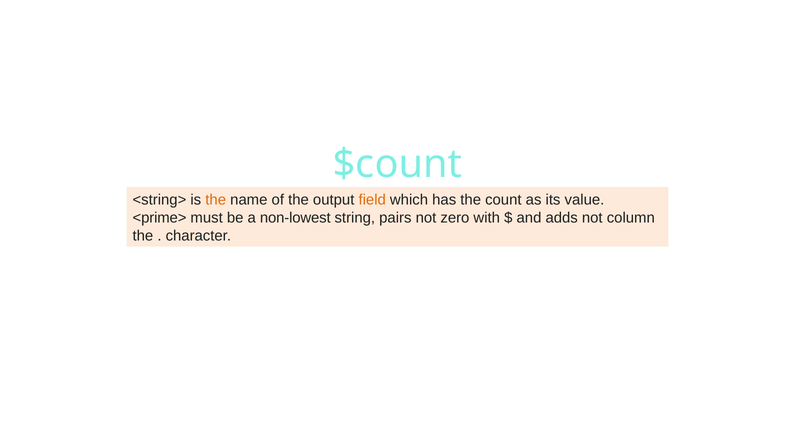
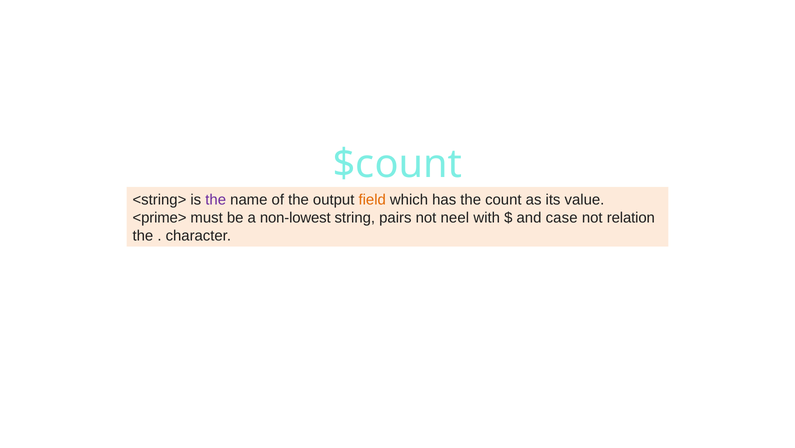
the colour: orange -> purple (216, 200)
zero: zero -> neel (455, 217)
adds: adds -> case (562, 217)
column: column -> relation (631, 217)
